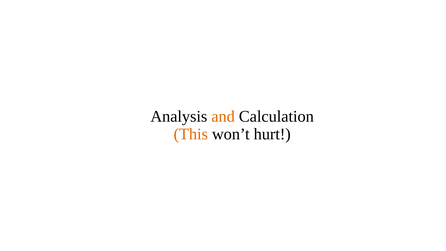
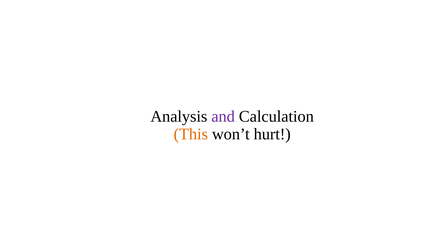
and colour: orange -> purple (223, 117)
